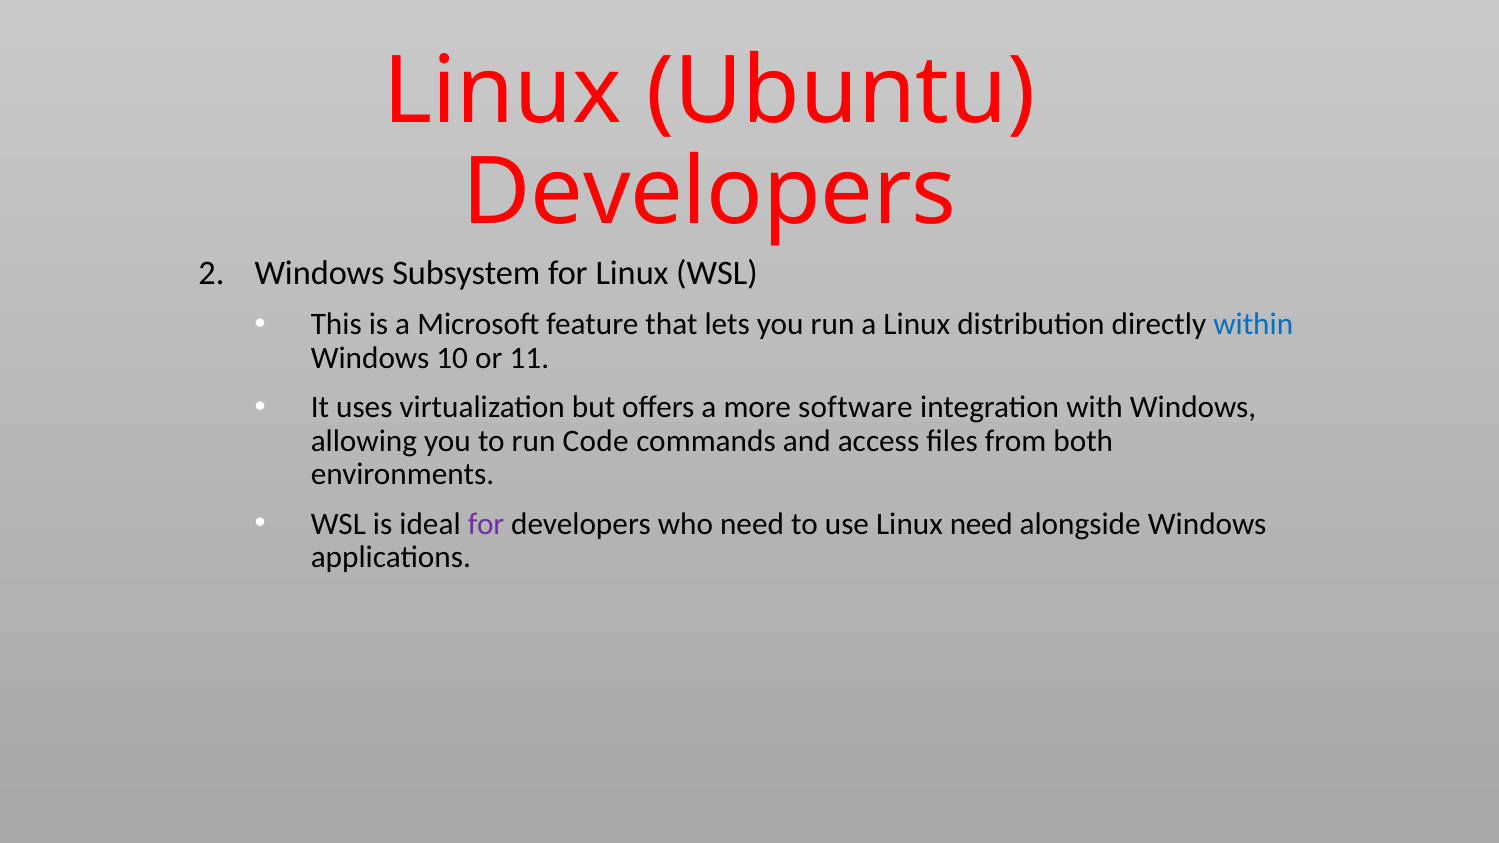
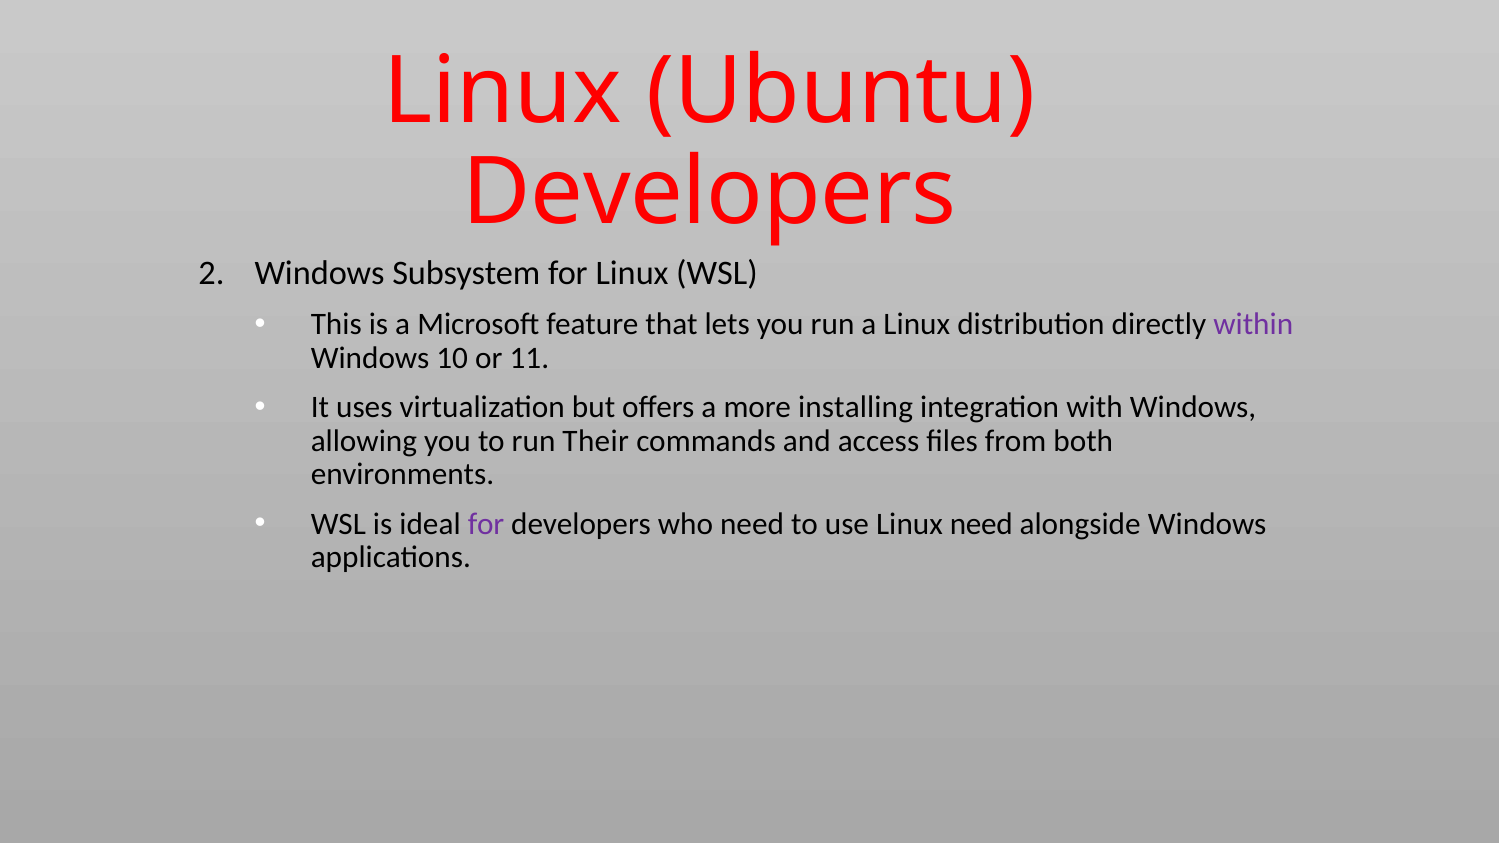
within colour: blue -> purple (1253, 324)
software: software -> installing (856, 407)
Code: Code -> Their (596, 441)
